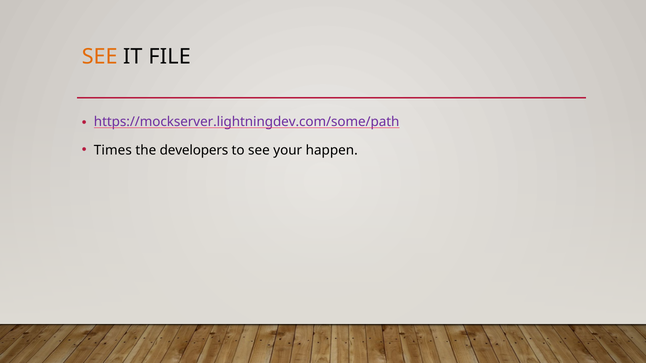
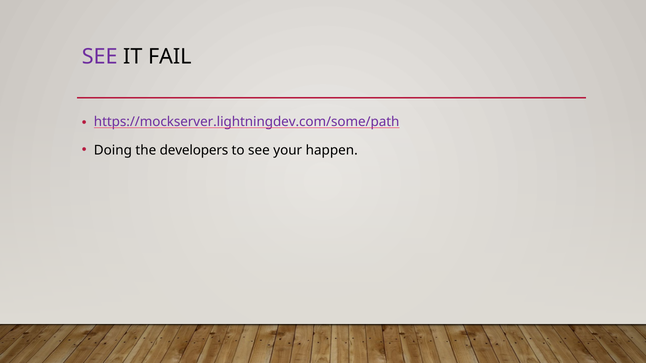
SEE colour: orange -> purple (100, 57)
FILE: FILE -> FAIL (170, 57)
Times: Times -> Doing (113, 150)
